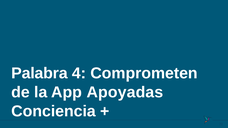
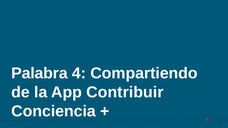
Comprometen: Comprometen -> Compartiendo (144, 73)
Apoyadas: Apoyadas -> Contribuir (125, 92)
